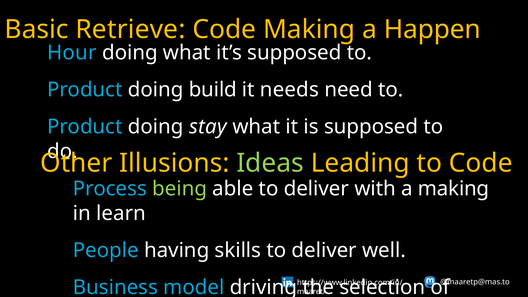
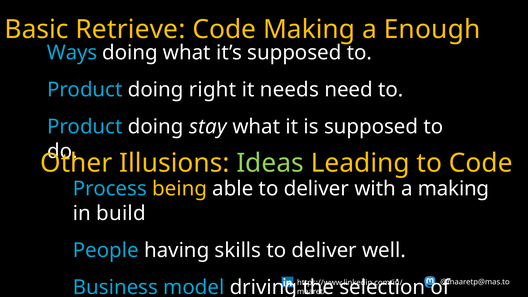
Happen: Happen -> Enough (432, 29)
Hour: Hour -> Ways (72, 53)
doing build: build -> right (213, 90)
being colour: light green -> yellow (180, 189)
learn: learn -> build (121, 213)
